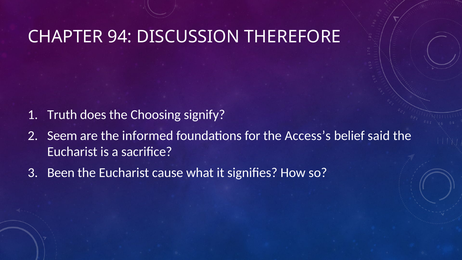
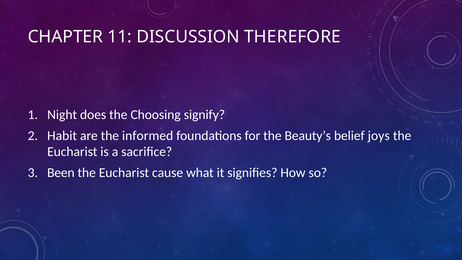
94: 94 -> 11 (120, 37)
Truth: Truth -> Night (62, 115)
Seem: Seem -> Habit (62, 136)
Access’s: Access’s -> Beauty’s (308, 136)
said: said -> joys (379, 136)
